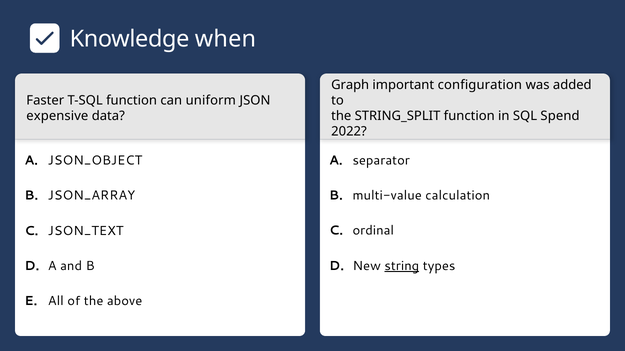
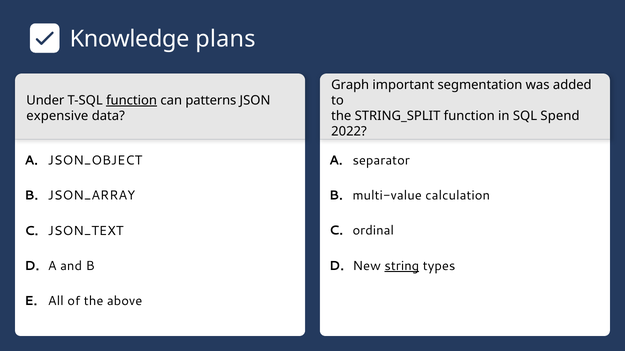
when: when -> plans (225, 39)
configuration: configuration -> segmentation (480, 85)
Faster: Faster -> Under (45, 101)
function underline: none -> present (132, 101)
uniform: uniform -> patterns (211, 101)
